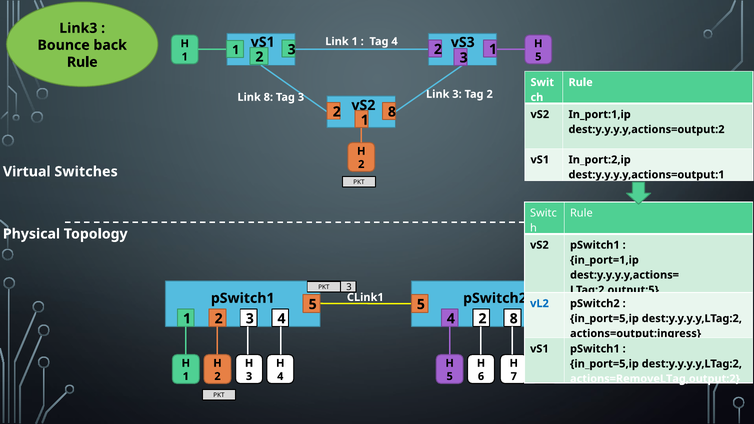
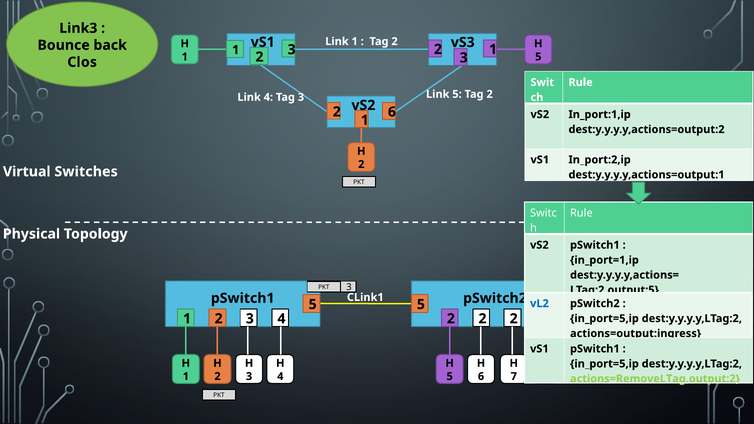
4: 4 -> 2 (395, 41)
Rule: Rule -> Clos (82, 62)
Link 3: 3 -> 5 (457, 94)
Link 8: 8 -> 4 (268, 97)
8: 8 -> 6 (392, 112)
4 4: 4 -> 2 (451, 319)
8: 8 -> 2 (514, 319)
actions=RemoveLTag,output:2 colour: white -> light green (655, 379)
